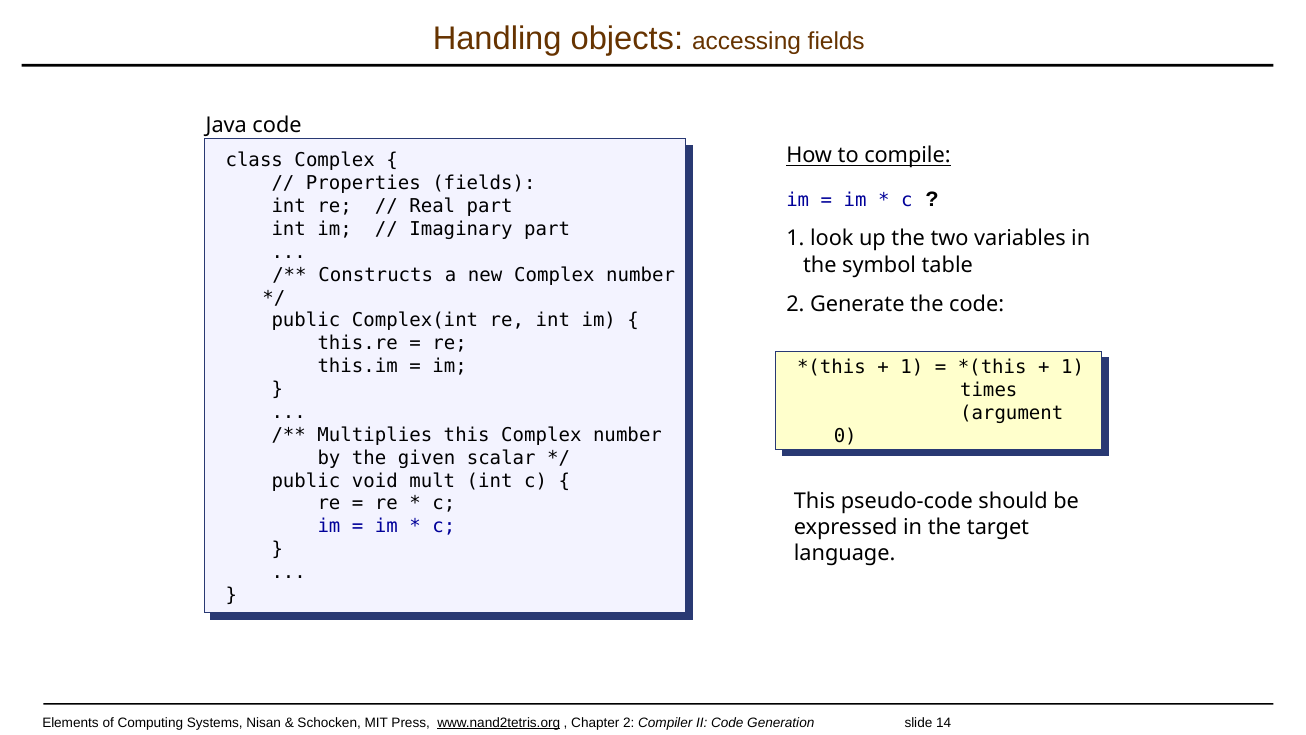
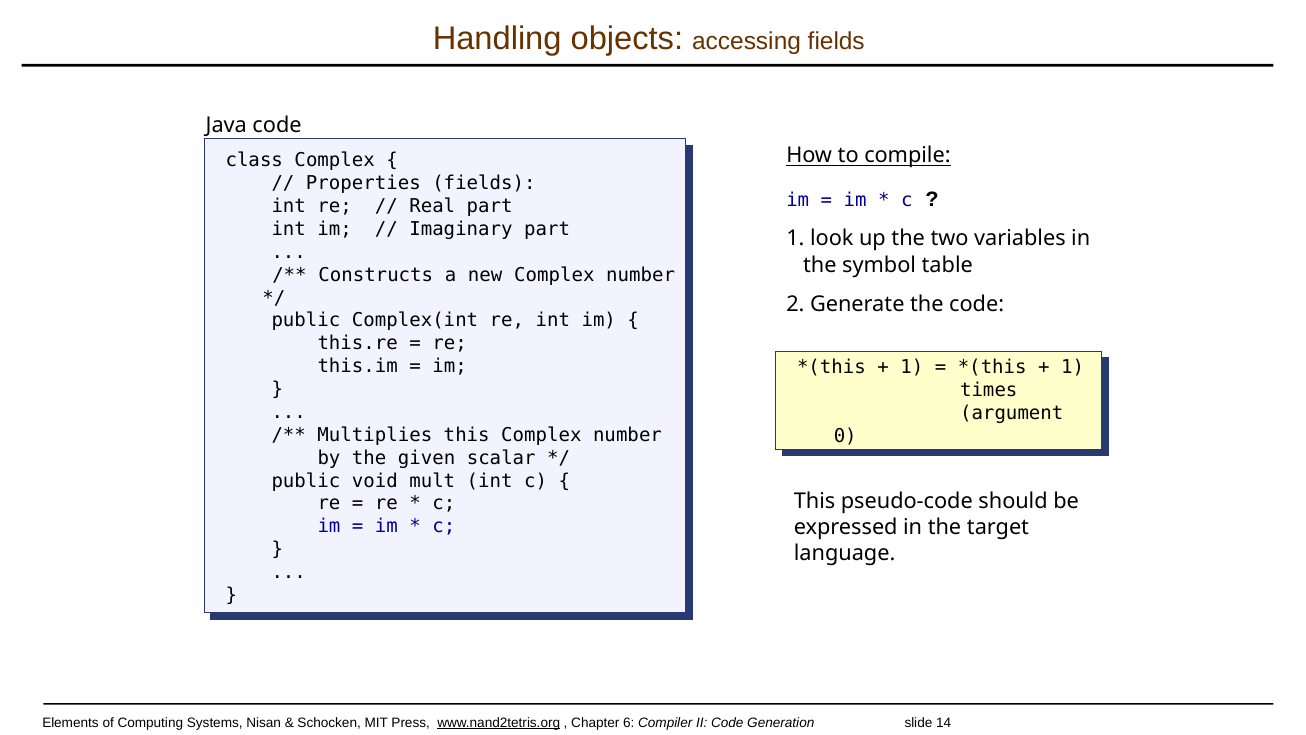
2: 2 -> 6 (629, 722)
